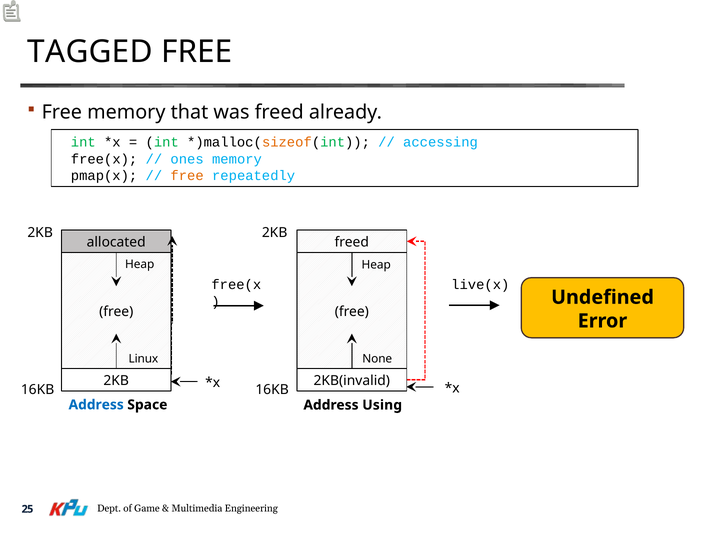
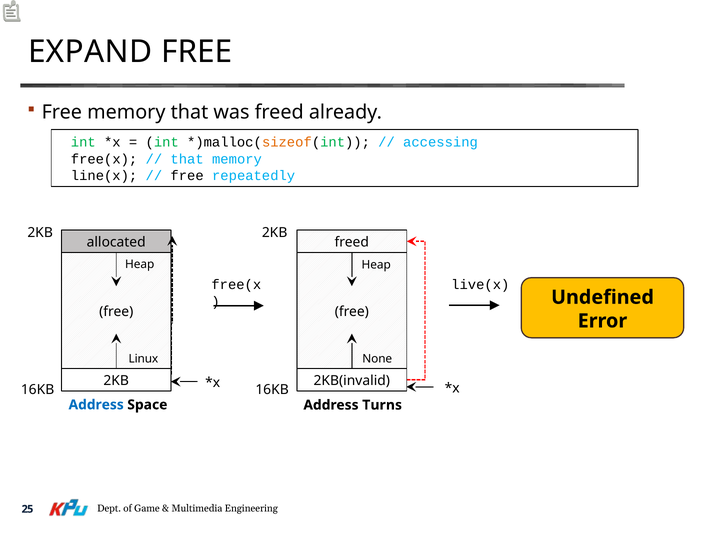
TAGGED: TAGGED -> EXPAND (90, 52)
ones: ones -> that (187, 159)
pmap(x: pmap(x -> line(x (104, 176)
free colour: orange -> black (187, 176)
Using: Using -> Turns (382, 405)
